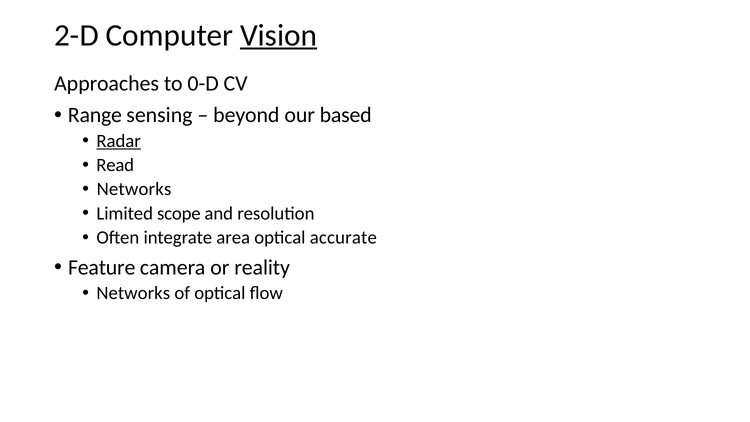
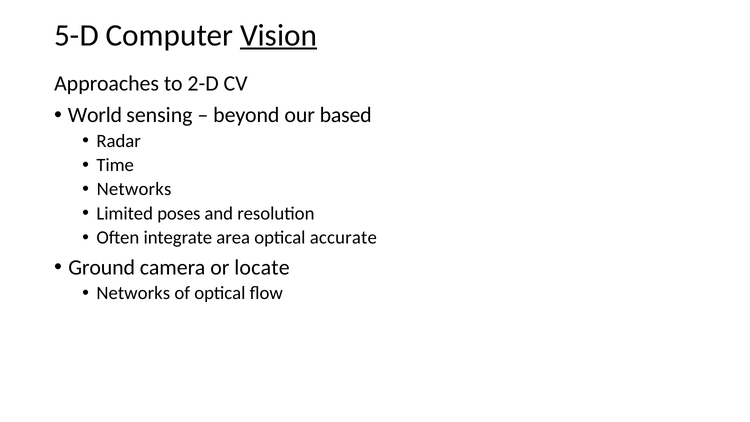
2-D: 2-D -> 5-D (76, 35)
0-D: 0-D -> 2-D (203, 84)
Range: Range -> World (95, 115)
Radar underline: present -> none (119, 141)
Read: Read -> Time (115, 165)
scope: scope -> poses (179, 213)
Feature: Feature -> Ground (102, 267)
reality: reality -> locate (262, 267)
